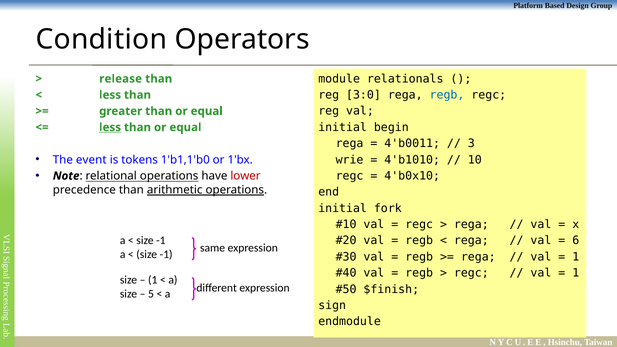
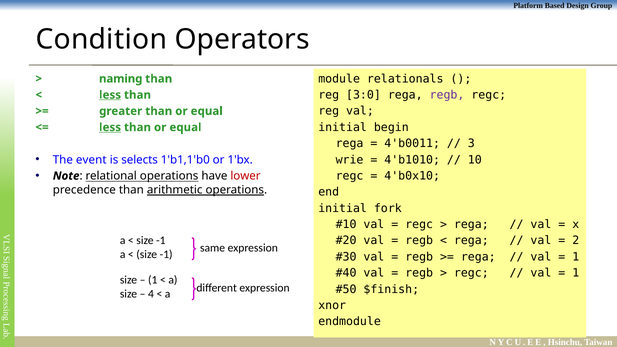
release: release -> naming (121, 79)
regb colour: blue -> purple (447, 95)
less underline: none -> present (110, 95)
tokens: tokens -> selects (140, 160)
6: 6 -> 2 (576, 241)
5: 5 -> 4 (151, 294)
sign: sign -> xnor (332, 305)
